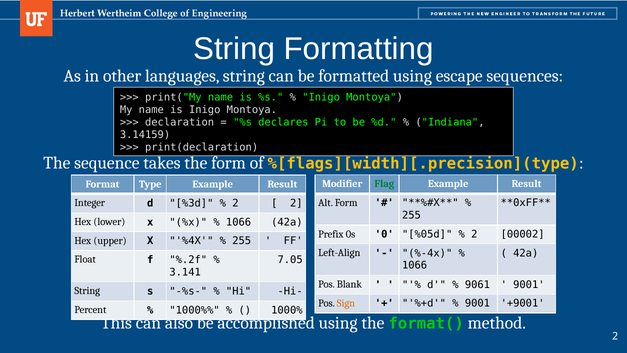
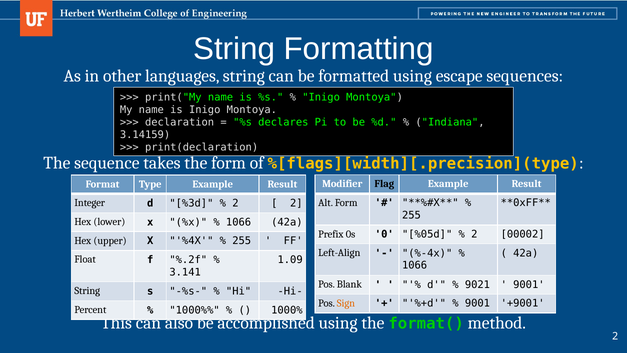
Flag colour: green -> black (384, 184)
7.05: 7.05 -> 1.09 (290, 260)
9061: 9061 -> 9021 (477, 284)
